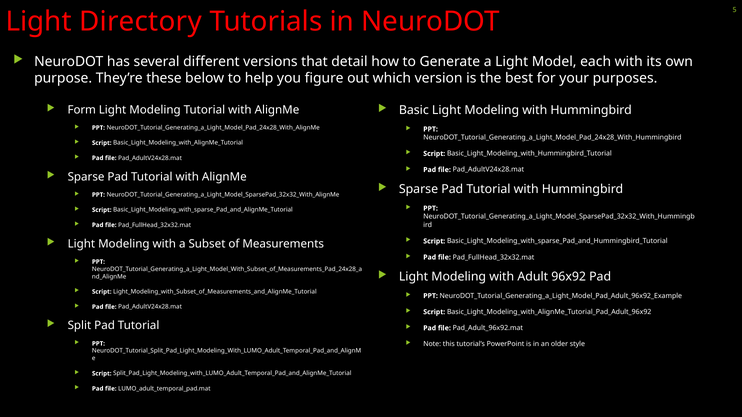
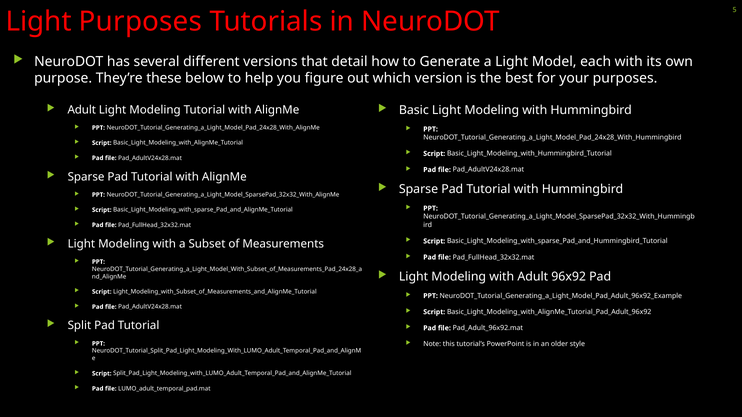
Light Directory: Directory -> Purposes (141, 21)
Form: Form -> Adult (82, 110)
